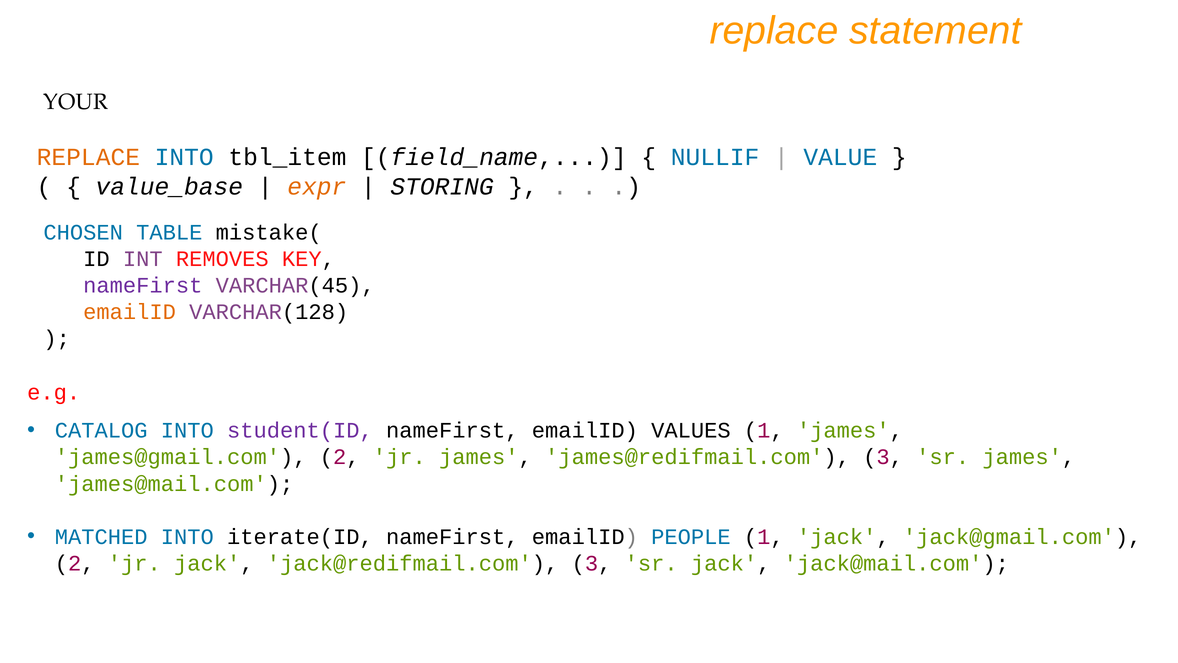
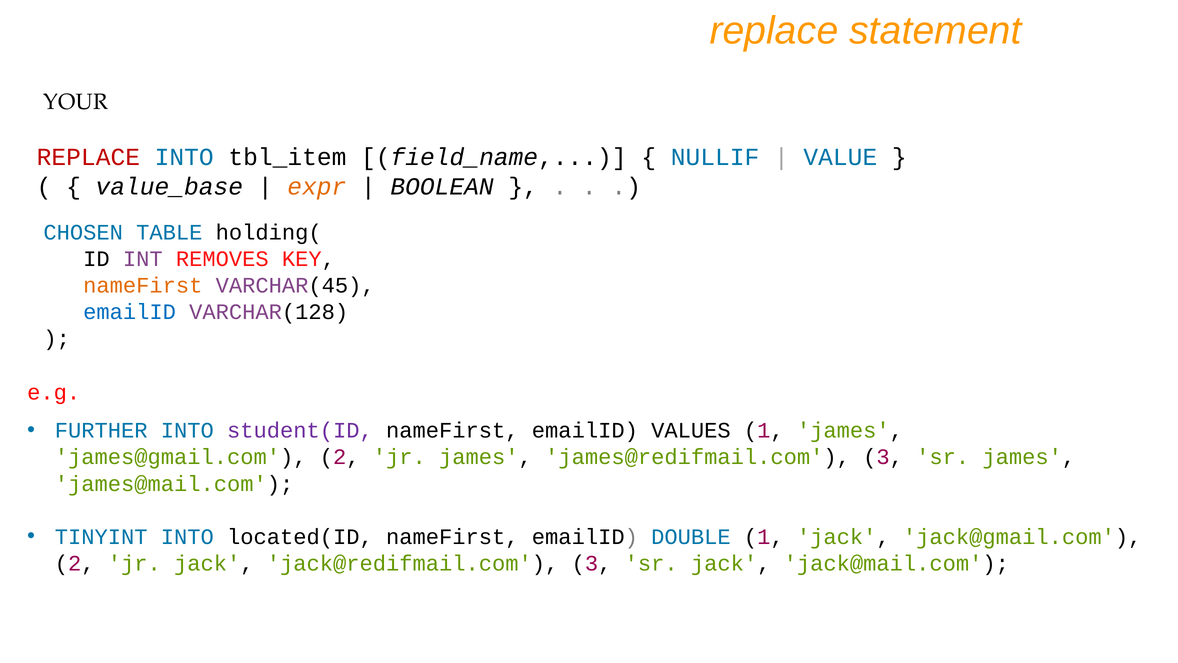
REPLACE colour: orange -> red (88, 157)
STORING: STORING -> BOOLEAN (442, 187)
mistake(: mistake( -> holding( (269, 232)
nameFirst colour: purple -> orange (143, 285)
emailID colour: orange -> blue (130, 312)
CATALOG: CATALOG -> FURTHER (101, 430)
MATCHED: MATCHED -> TINYINT (101, 536)
iterate(ID: iterate(ID -> located(ID (300, 536)
PEOPLE: PEOPLE -> DOUBLE (691, 536)
